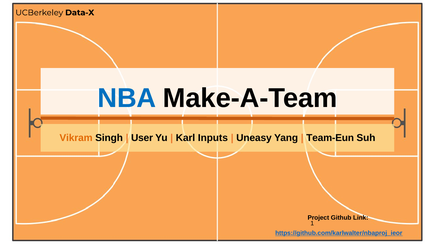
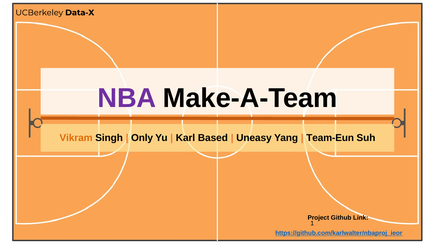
NBA colour: blue -> purple (127, 98)
User: User -> Only (142, 138)
Inputs: Inputs -> Based (213, 138)
